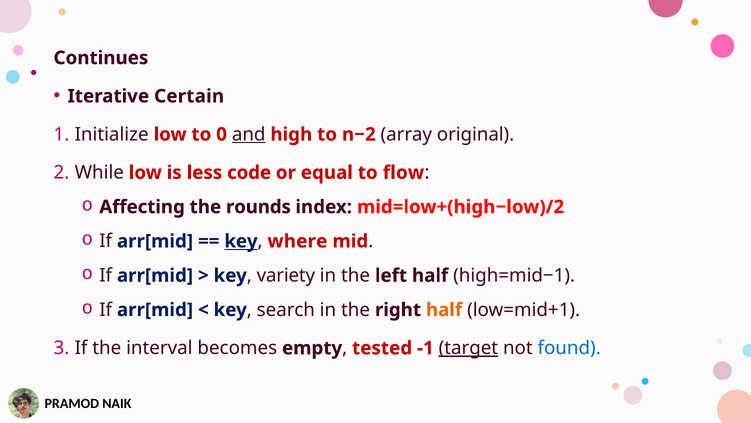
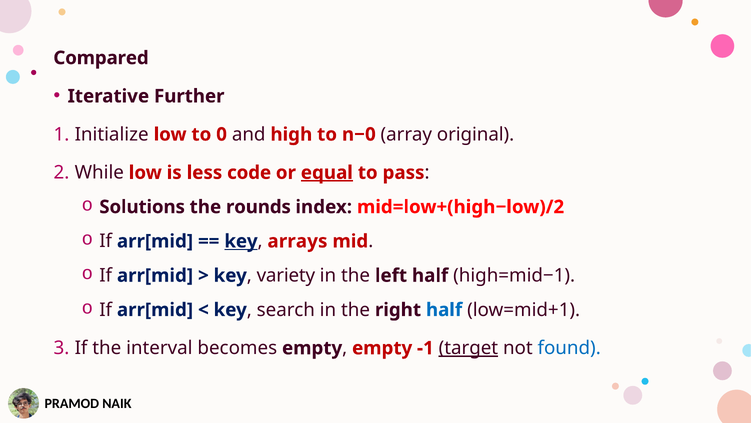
Continues: Continues -> Compared (101, 58)
Certain: Certain -> Further (189, 96)
and underline: present -> none (249, 134)
n−2: n−2 -> n−0 (359, 134)
equal underline: none -> present (327, 172)
flow: flow -> pass (404, 172)
Affecting: Affecting -> Solutions (142, 207)
where: where -> arrays (297, 241)
half colour: orange -> blue (444, 309)
tested: tested -> empty (382, 348)
